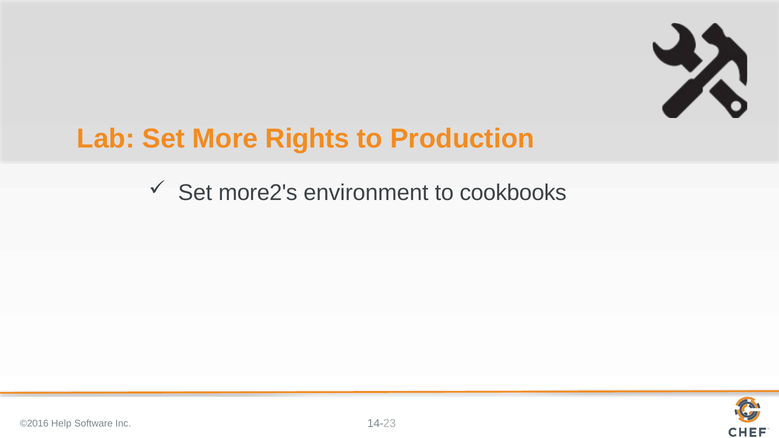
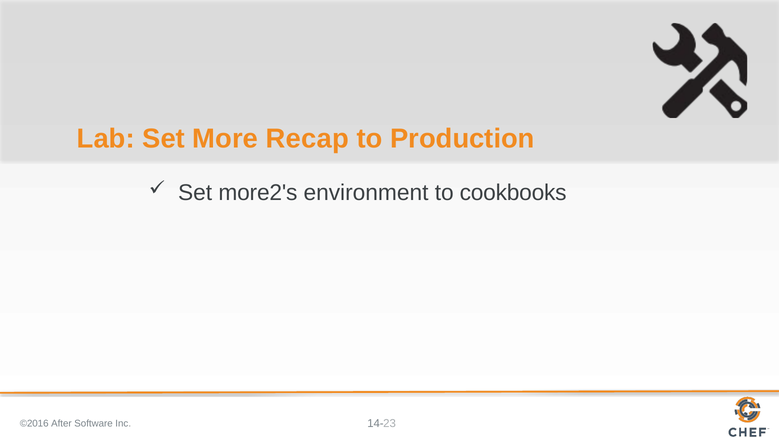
Rights: Rights -> Recap (307, 139)
Help: Help -> After (61, 424)
